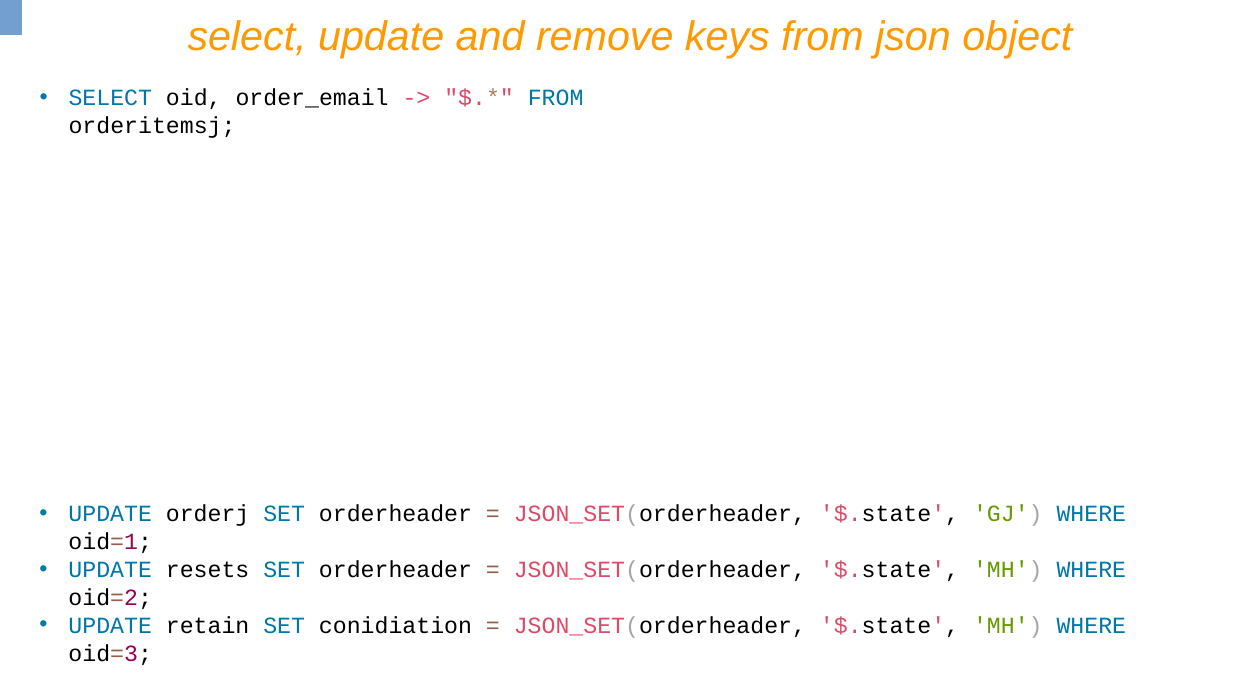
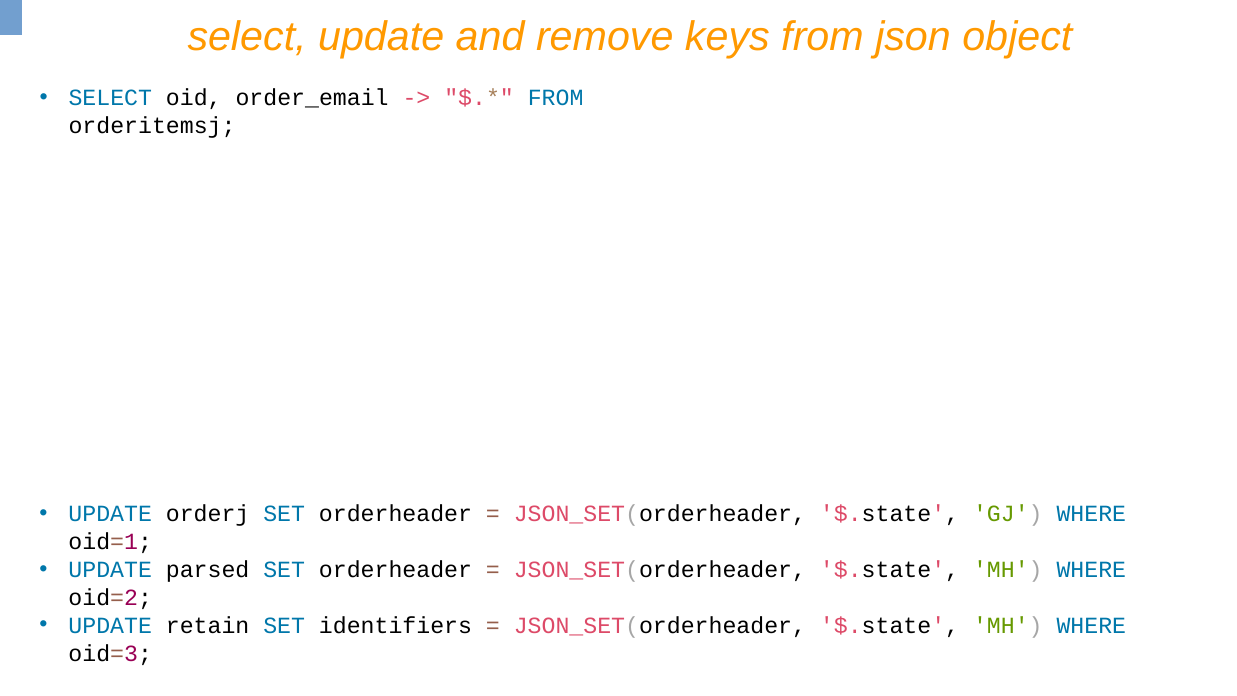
resets: resets -> parsed (208, 570)
conidiation: conidiation -> identifiers (396, 625)
